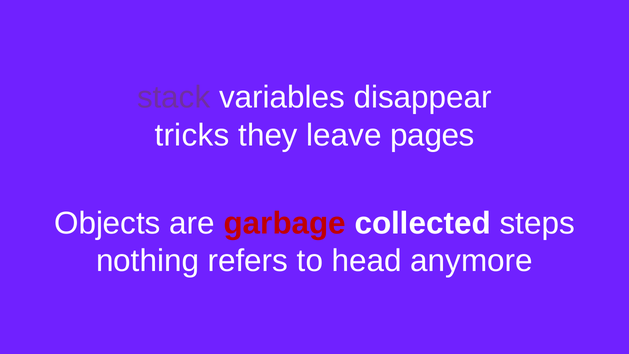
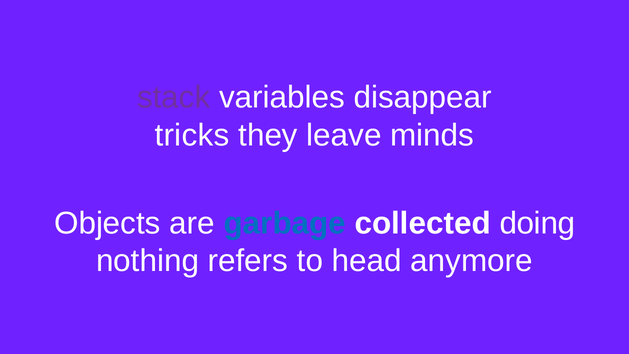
pages: pages -> minds (432, 135)
garbage colour: red -> blue (285, 223)
steps: steps -> doing (537, 223)
